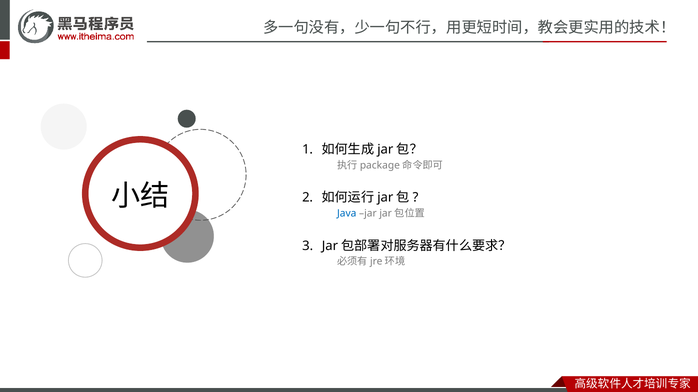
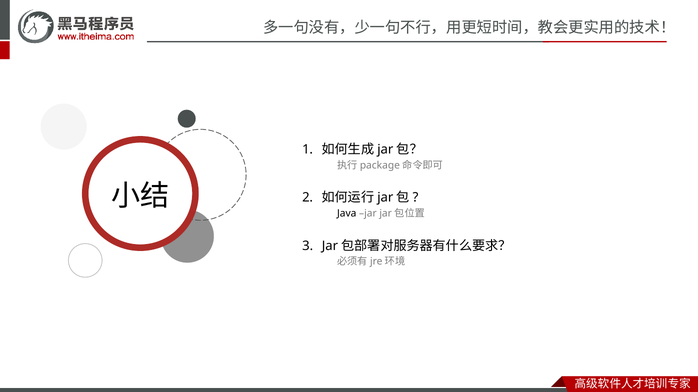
Java colour: blue -> black (347, 214)
